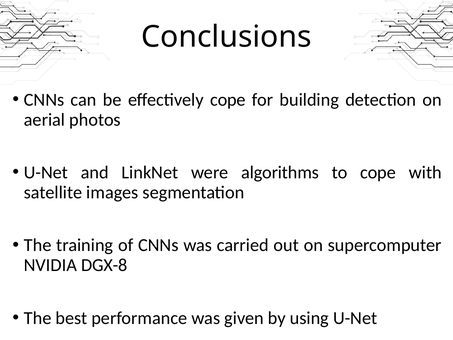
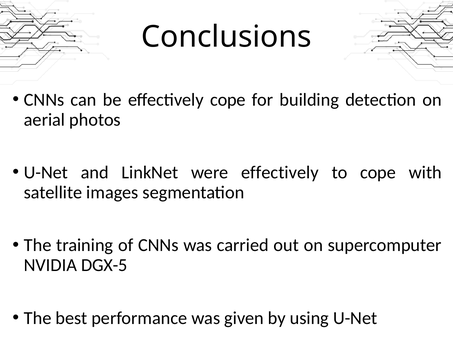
were algorithms: algorithms -> effectively (280, 172)
DGX-8: DGX-8 -> DGX-5 (104, 265)
